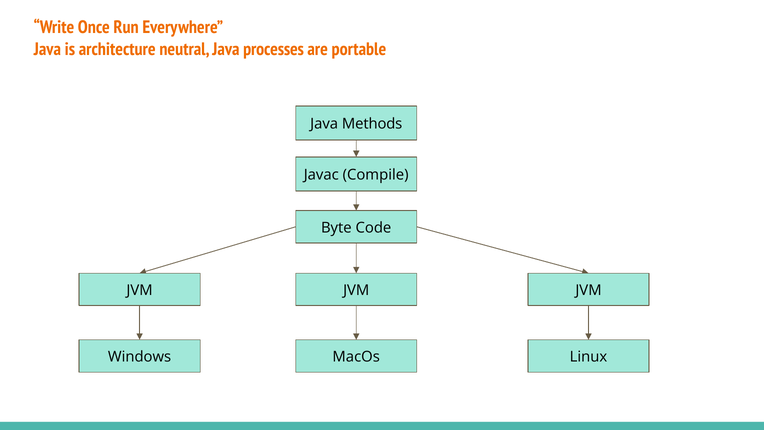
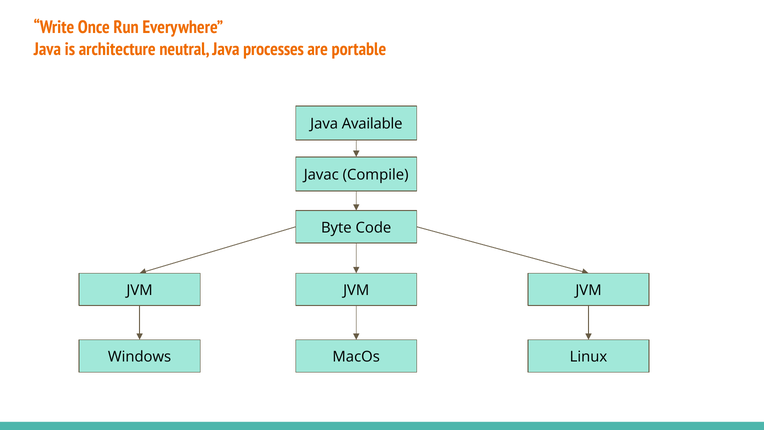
Methods: Methods -> Available (372, 124)
